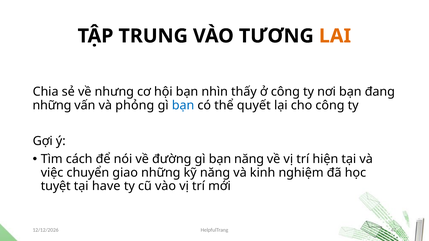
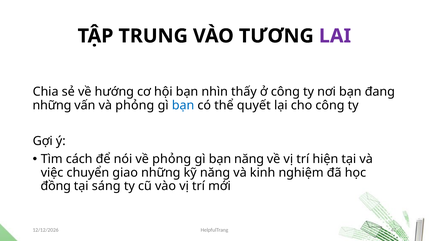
LAI colour: orange -> purple (335, 36)
nhưng: nhưng -> hướng (114, 92)
về đường: đường -> phỏng (172, 159)
tuyệt: tuyệt -> đồng (56, 186)
have: have -> sáng (106, 186)
